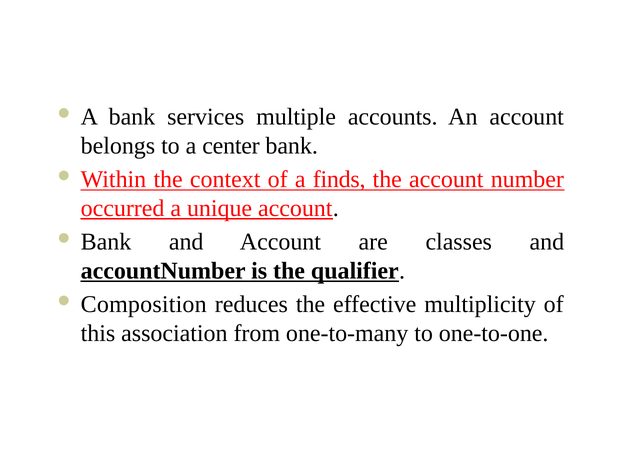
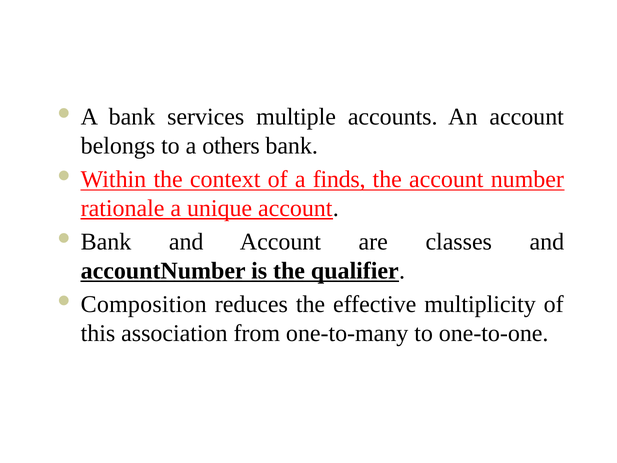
center: center -> others (231, 146)
occurred: occurred -> rationale (123, 208)
